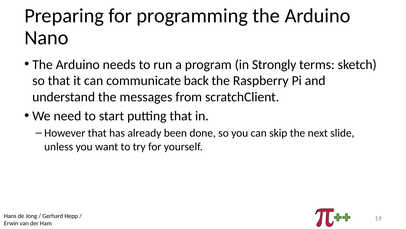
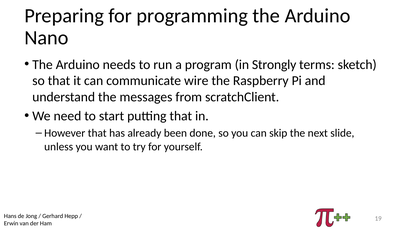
back: back -> wire (196, 81)
